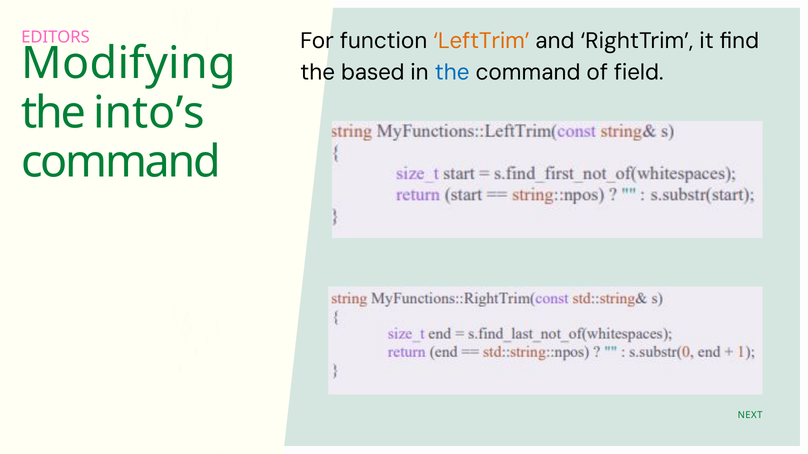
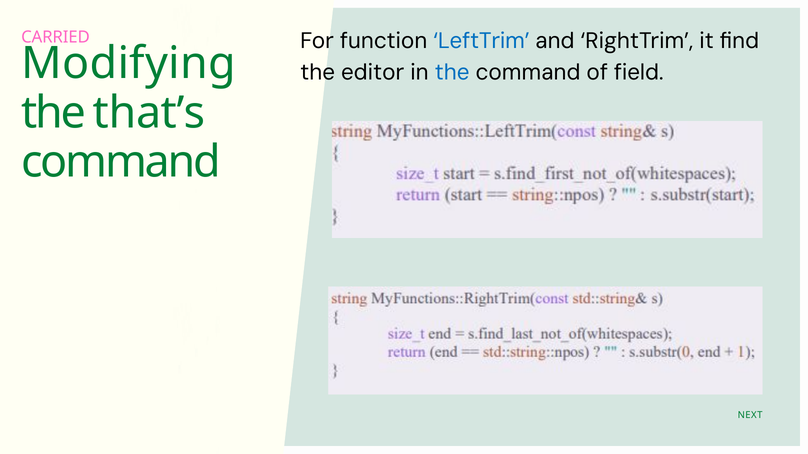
EDITORS: EDITORS -> CARRIED (55, 37)
LeftTrim colour: orange -> blue (481, 41)
based: based -> editor (373, 72)
into’s: into’s -> that’s (149, 113)
